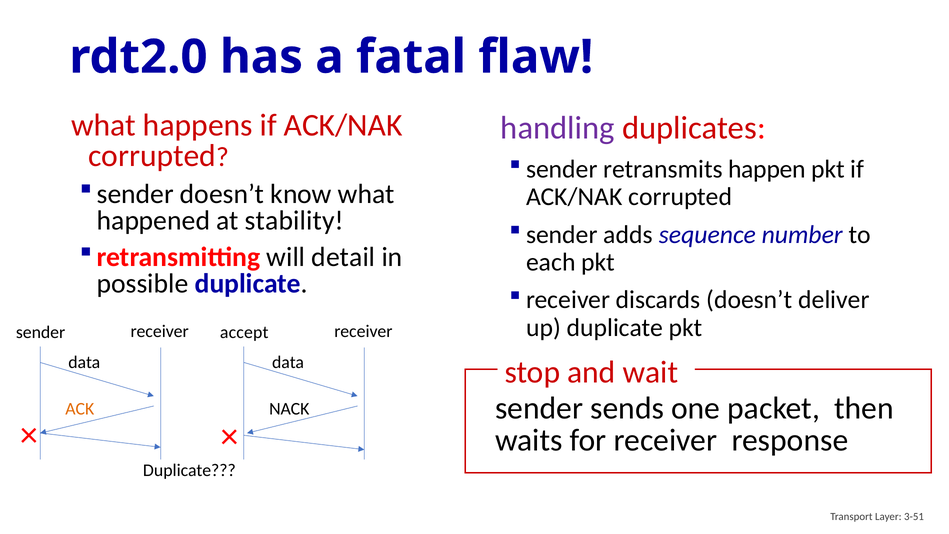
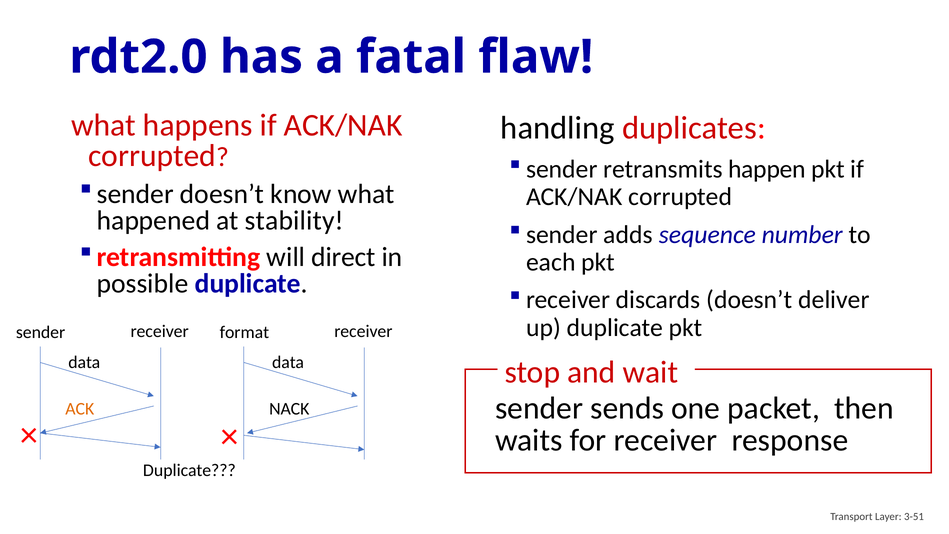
handling colour: purple -> black (558, 128)
detail: detail -> direct (344, 257)
accept: accept -> format (244, 332)
